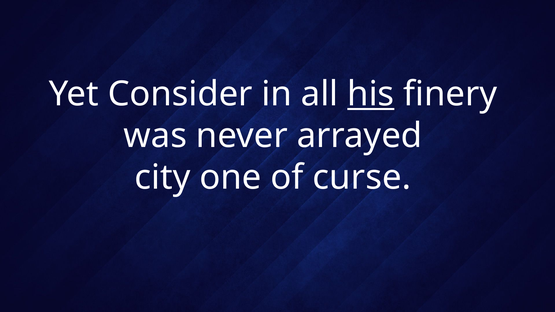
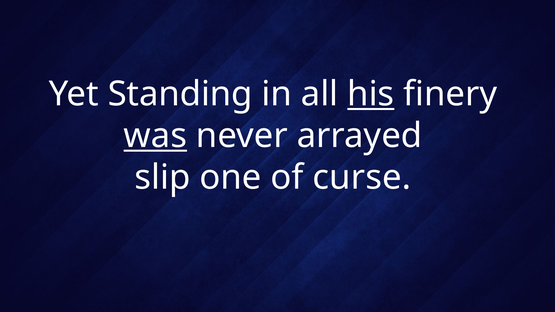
Consider: Consider -> Standing (180, 94)
was underline: none -> present (155, 136)
city: city -> slip (162, 178)
